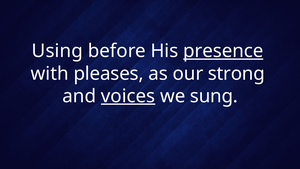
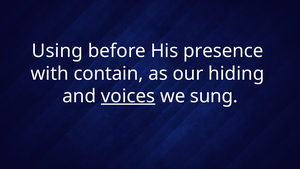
presence underline: present -> none (223, 51)
pleases: pleases -> contain (109, 73)
strong: strong -> hiding (236, 73)
